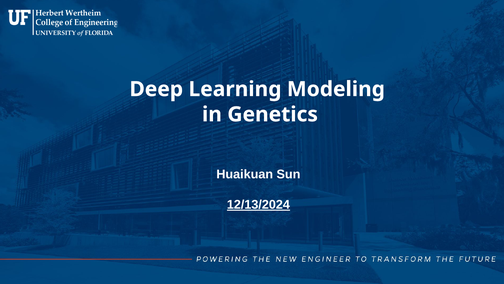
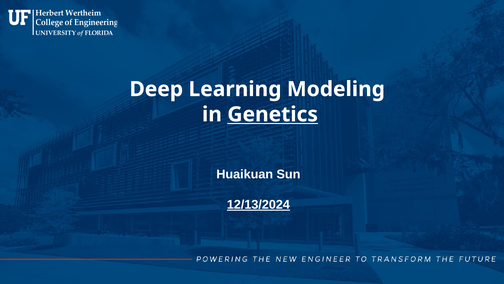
Genetics underline: none -> present (273, 114)
